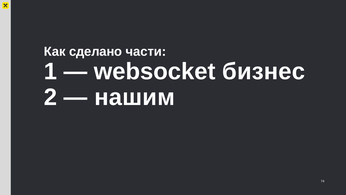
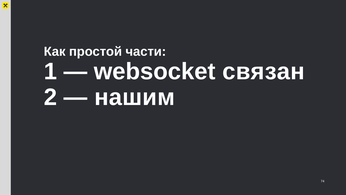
сделано: сделано -> простой (96, 52)
бизнес: бизнес -> связан (264, 71)
